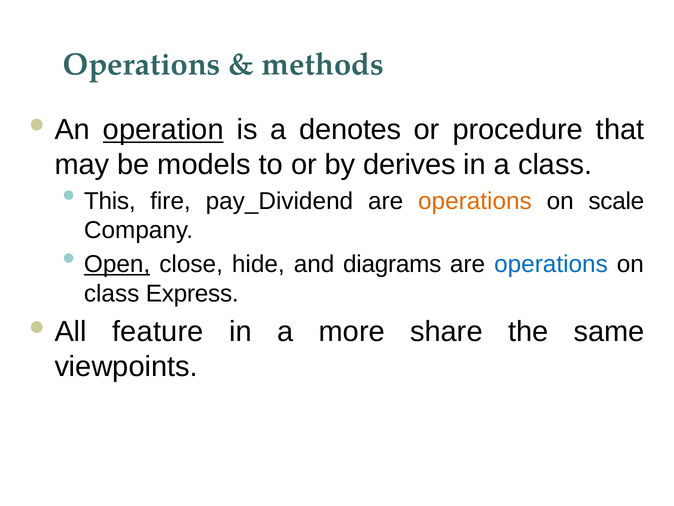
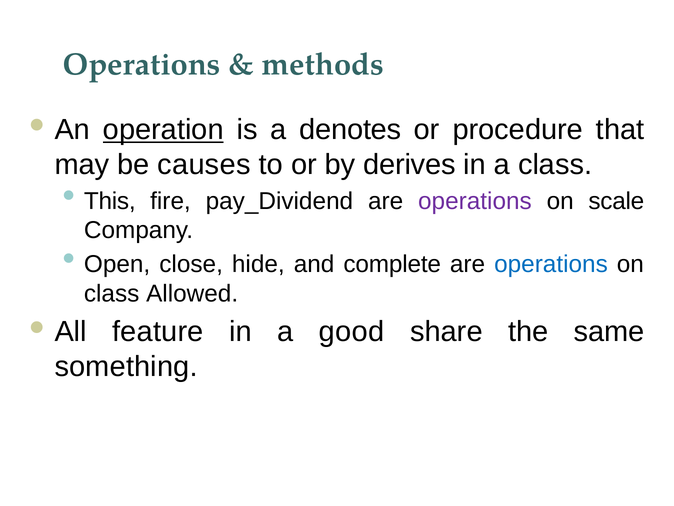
models: models -> causes (204, 164)
operations colour: orange -> purple (475, 201)
Open underline: present -> none (117, 264)
diagrams: diagrams -> complete (392, 264)
Express: Express -> Allowed (192, 293)
more: more -> good (352, 332)
viewpoints: viewpoints -> something (126, 366)
